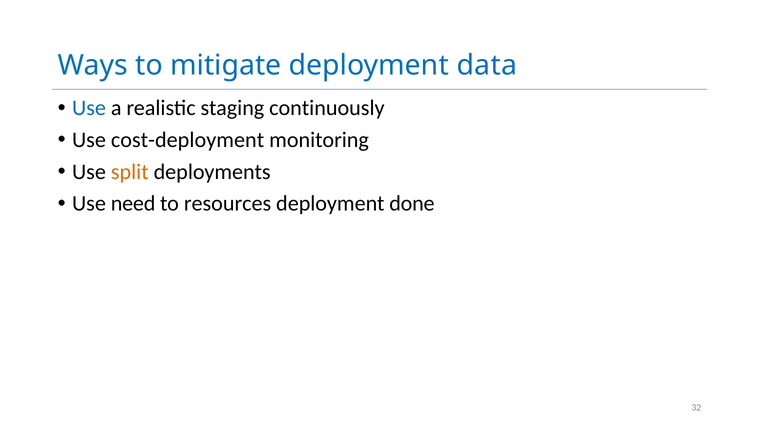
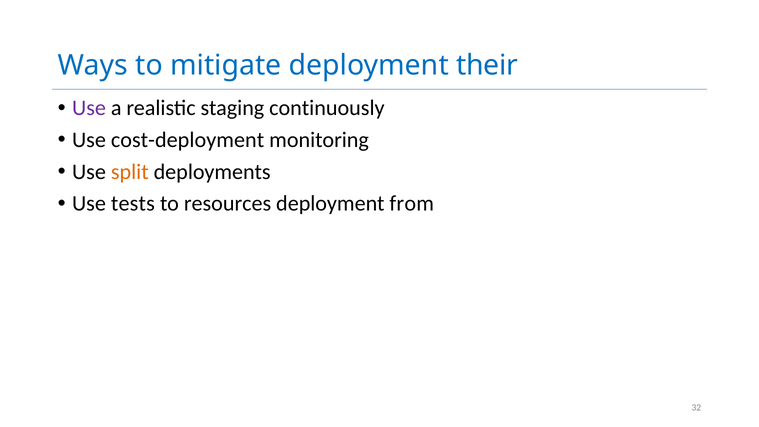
data: data -> their (487, 65)
Use colour: blue -> purple (89, 108)
need: need -> tests (133, 204)
done: done -> from (412, 204)
